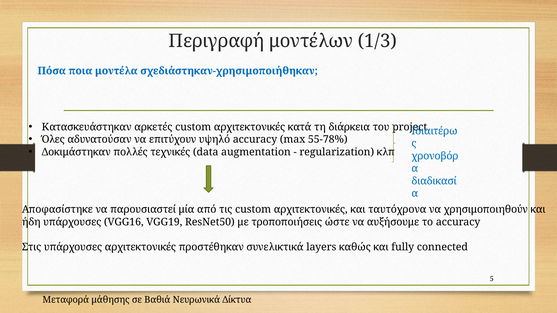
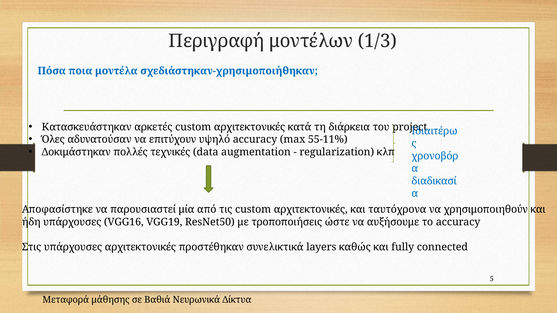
55-78%: 55-78% -> 55-11% (328, 140)
